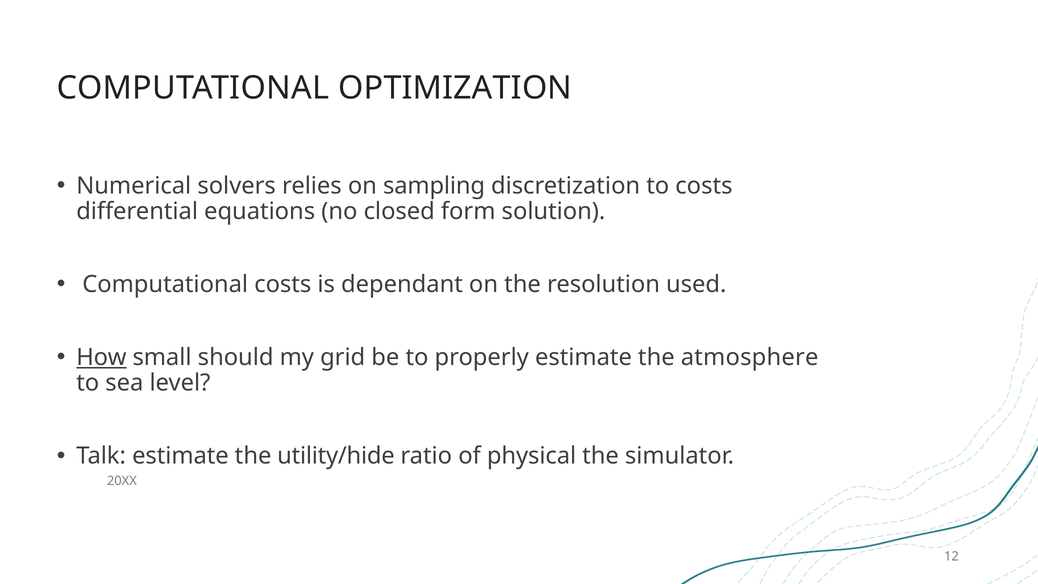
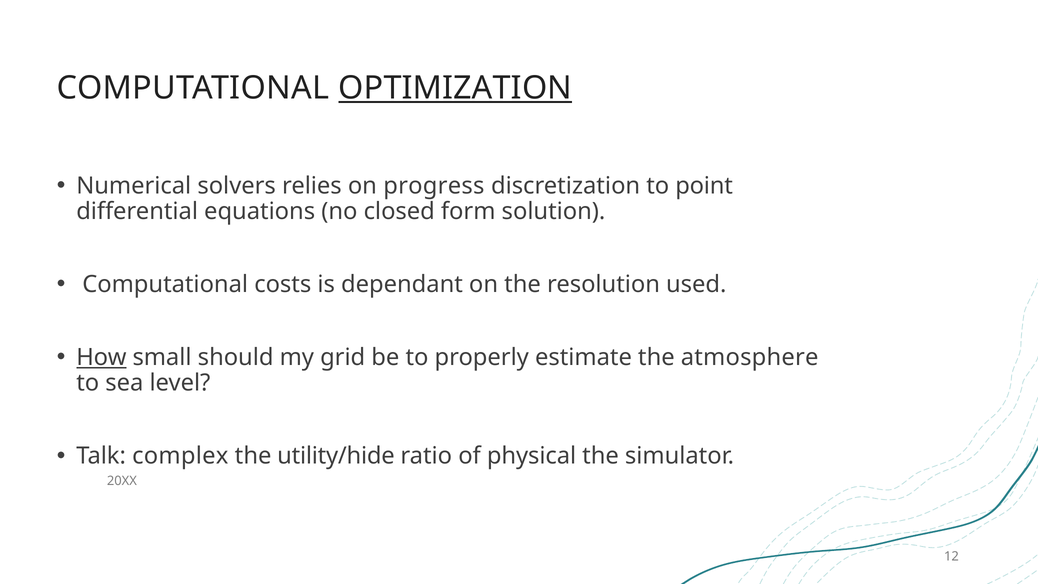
OPTIMIZATION underline: none -> present (455, 88)
sampling: sampling -> progress (434, 186)
to costs: costs -> point (704, 186)
Talk estimate: estimate -> complex (180, 456)
